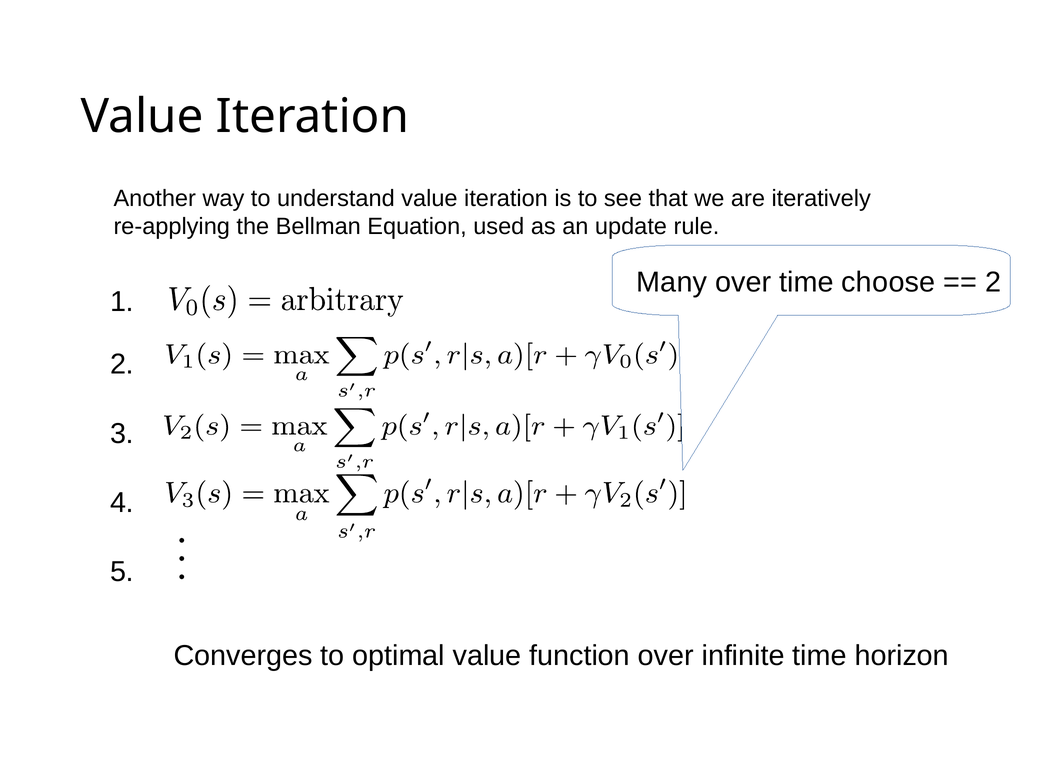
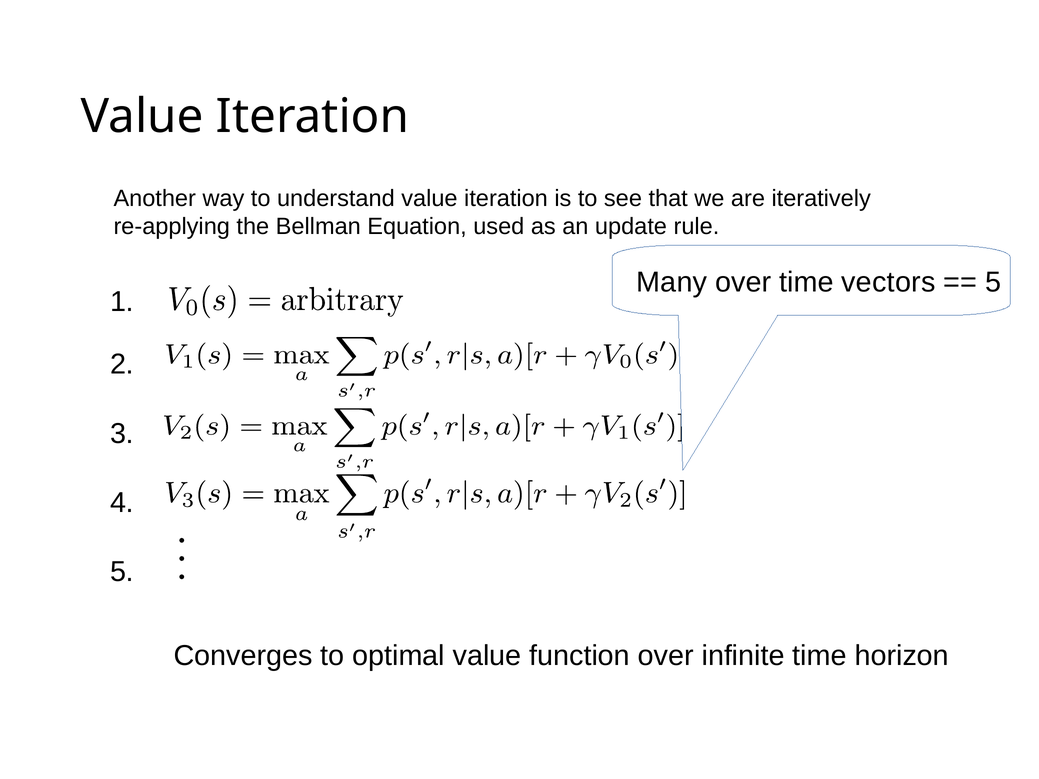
choose: choose -> vectors (888, 282)
2: 2 -> 5 (993, 282)
